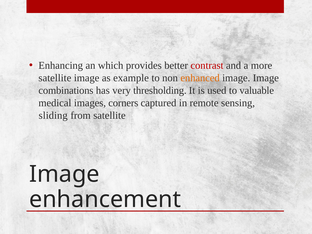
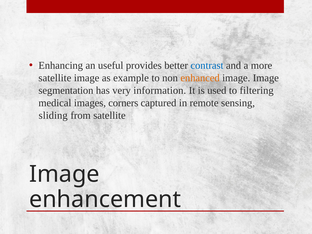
which: which -> useful (111, 65)
contrast colour: red -> blue (207, 65)
combinations: combinations -> segmentation (66, 90)
thresholding: thresholding -> information (160, 90)
valuable: valuable -> filtering (257, 90)
